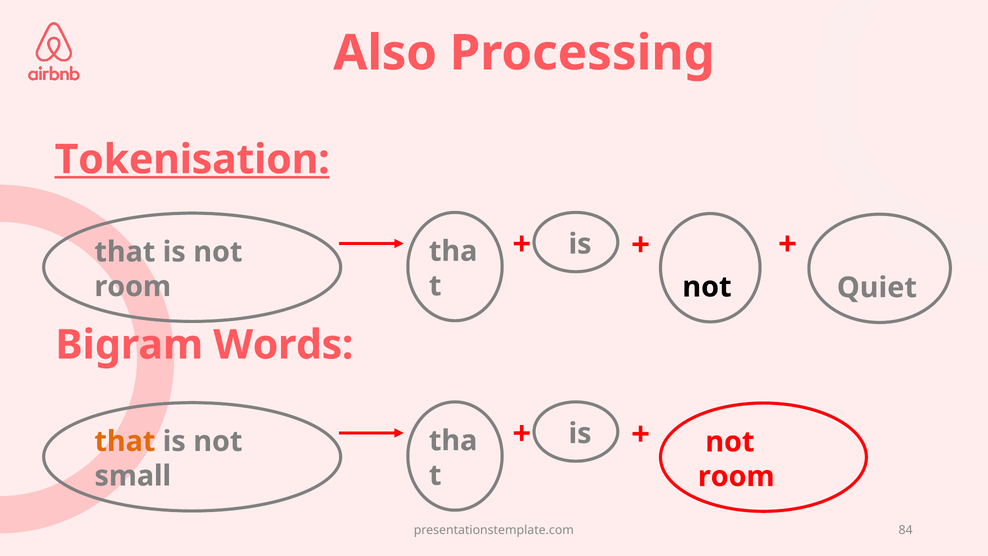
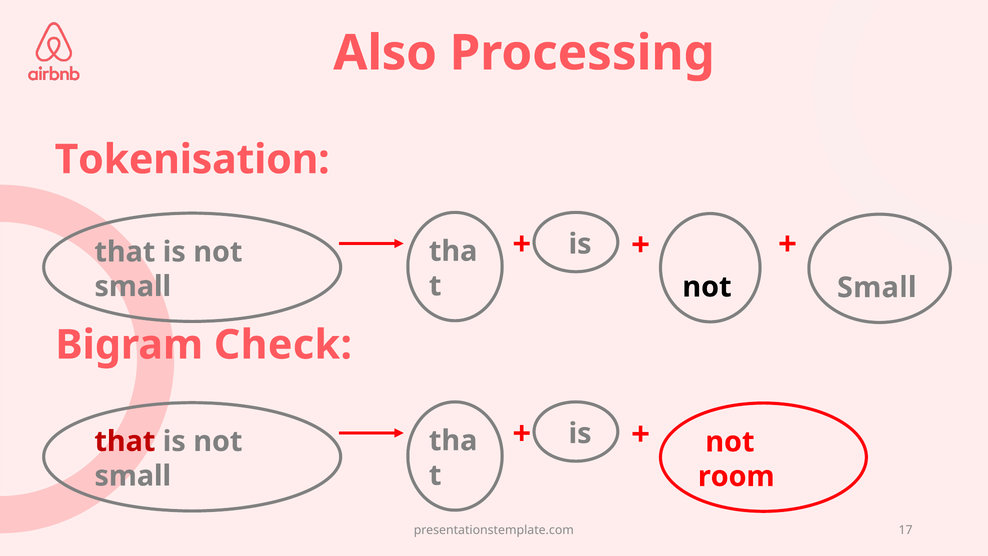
Tokenisation underline: present -> none (192, 160)
room: room -> small (133, 286)
Quiet: Quiet -> Small (877, 287)
Words: Words -> Check (283, 345)
that colour: orange -> red (125, 441)
84: 84 -> 17 (906, 530)
